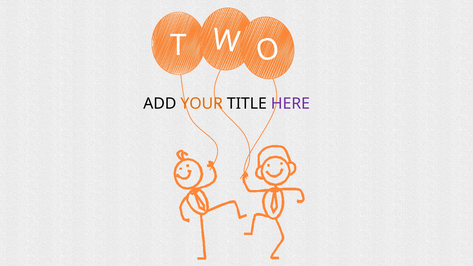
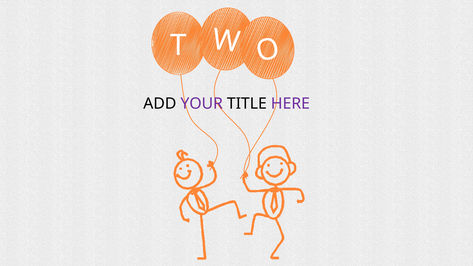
YOUR colour: orange -> purple (202, 104)
